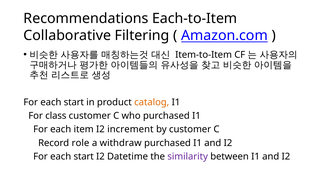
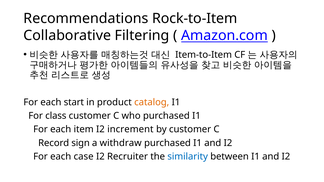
Each-to-Item: Each-to-Item -> Rock-to-Item (195, 19)
role: role -> sign (81, 143)
start: start -> case (84, 157)
Datetime: Datetime -> Recruiter (128, 157)
similarity colour: purple -> blue (188, 157)
